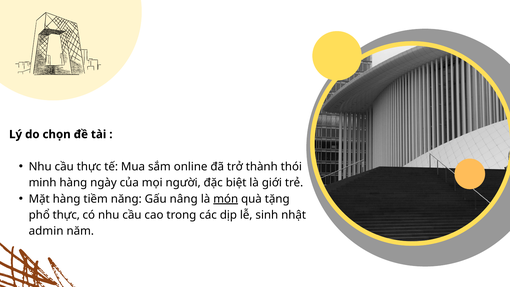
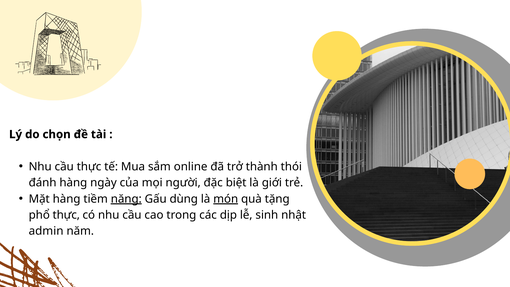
minh: minh -> đánh (43, 183)
năng underline: none -> present (126, 199)
nâng: nâng -> dùng (184, 199)
